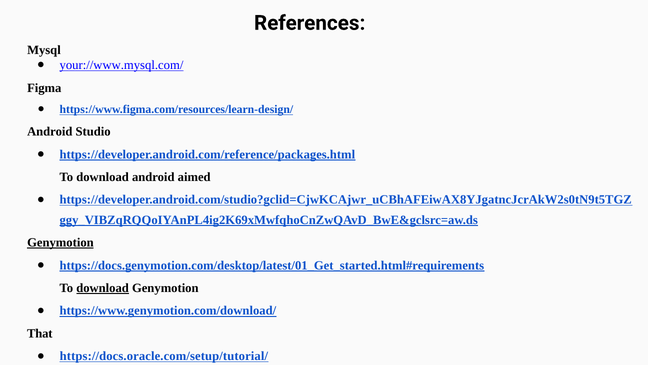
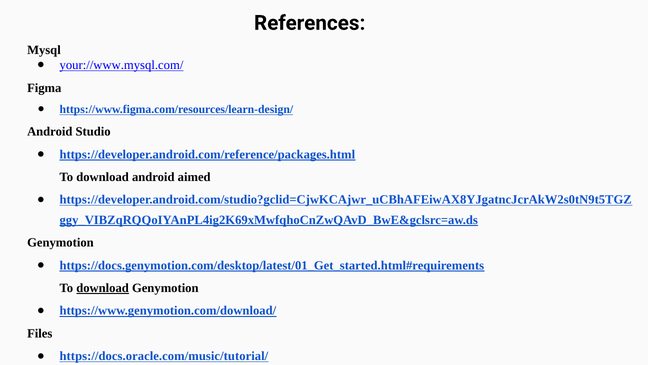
Genymotion underline: present -> none (60, 242)
That: That -> Files (40, 333)
https://docs.oracle.com/setup/tutorial/: https://docs.oracle.com/setup/tutorial/ -> https://docs.oracle.com/music/tutorial/ (164, 356)
